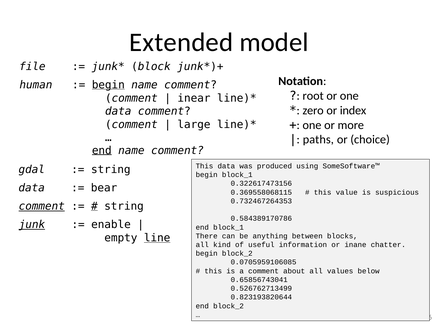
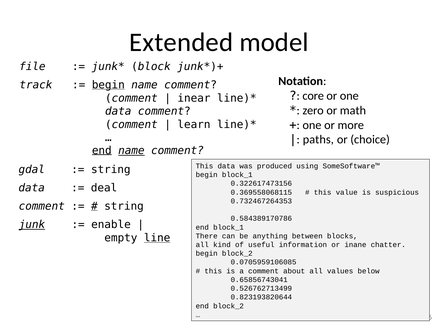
human: human -> track (36, 85)
root: root -> core (313, 96)
index: index -> math (353, 111)
large: large -> learn (194, 125)
name underline: none -> present (131, 151)
bear: bear -> deal (104, 188)
comment underline: present -> none (42, 207)
